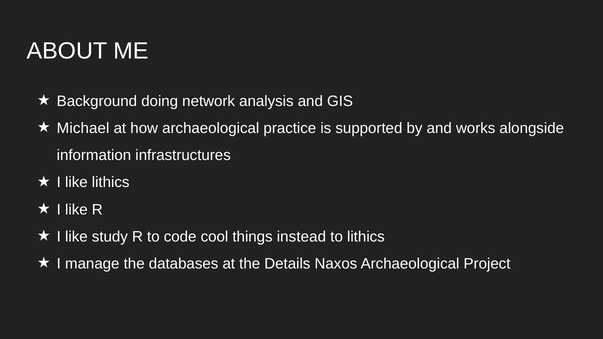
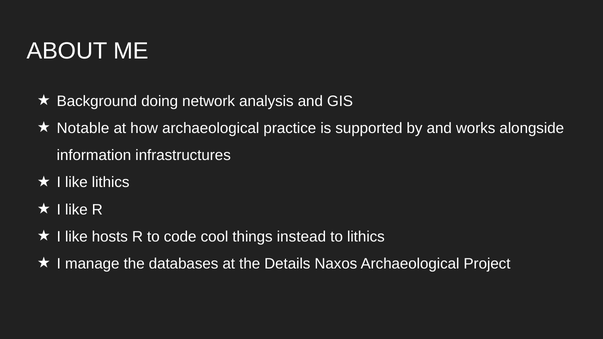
Michael: Michael -> Notable (83, 128)
study: study -> hosts (110, 237)
